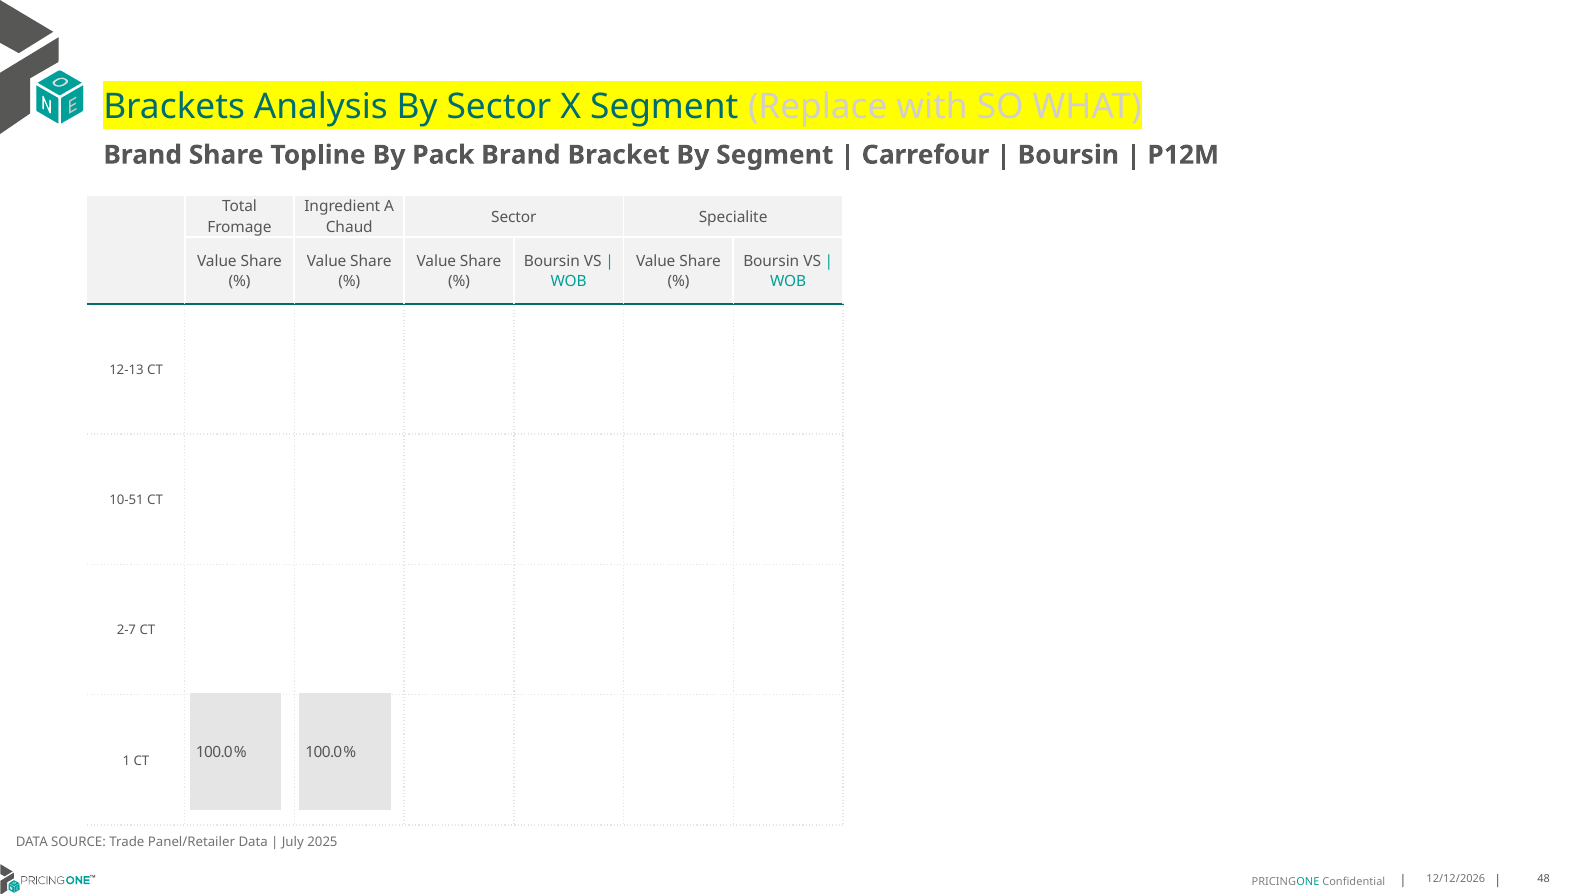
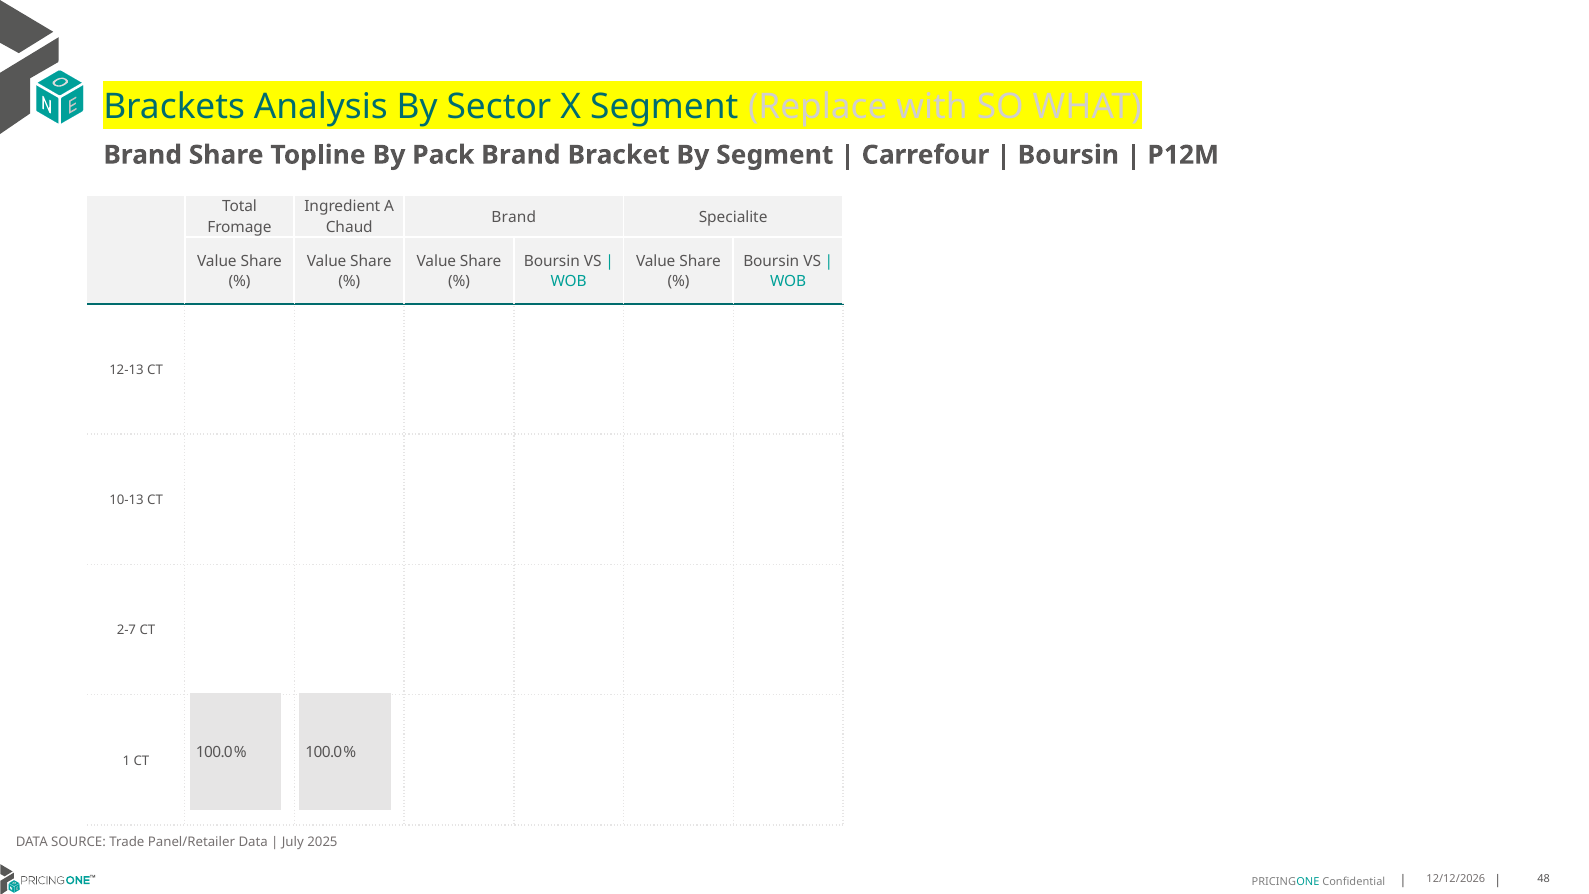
Sector: Sector -> Brand (514, 217)
10-51: 10-51 -> 10-13 (127, 500)
